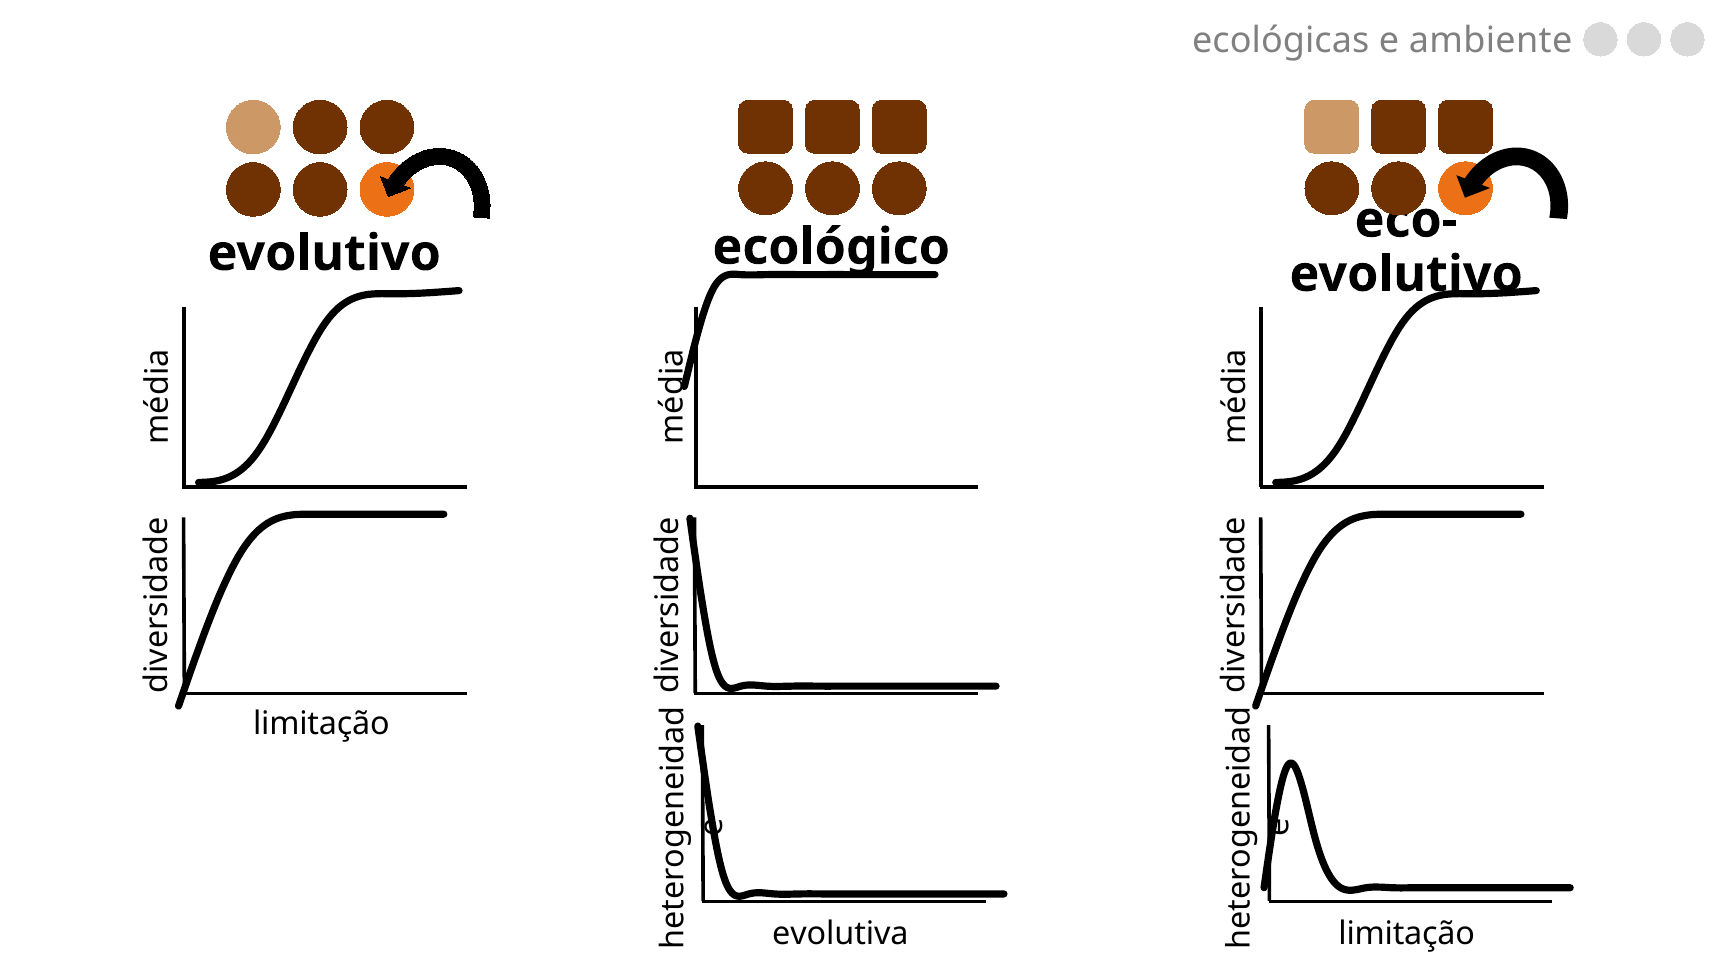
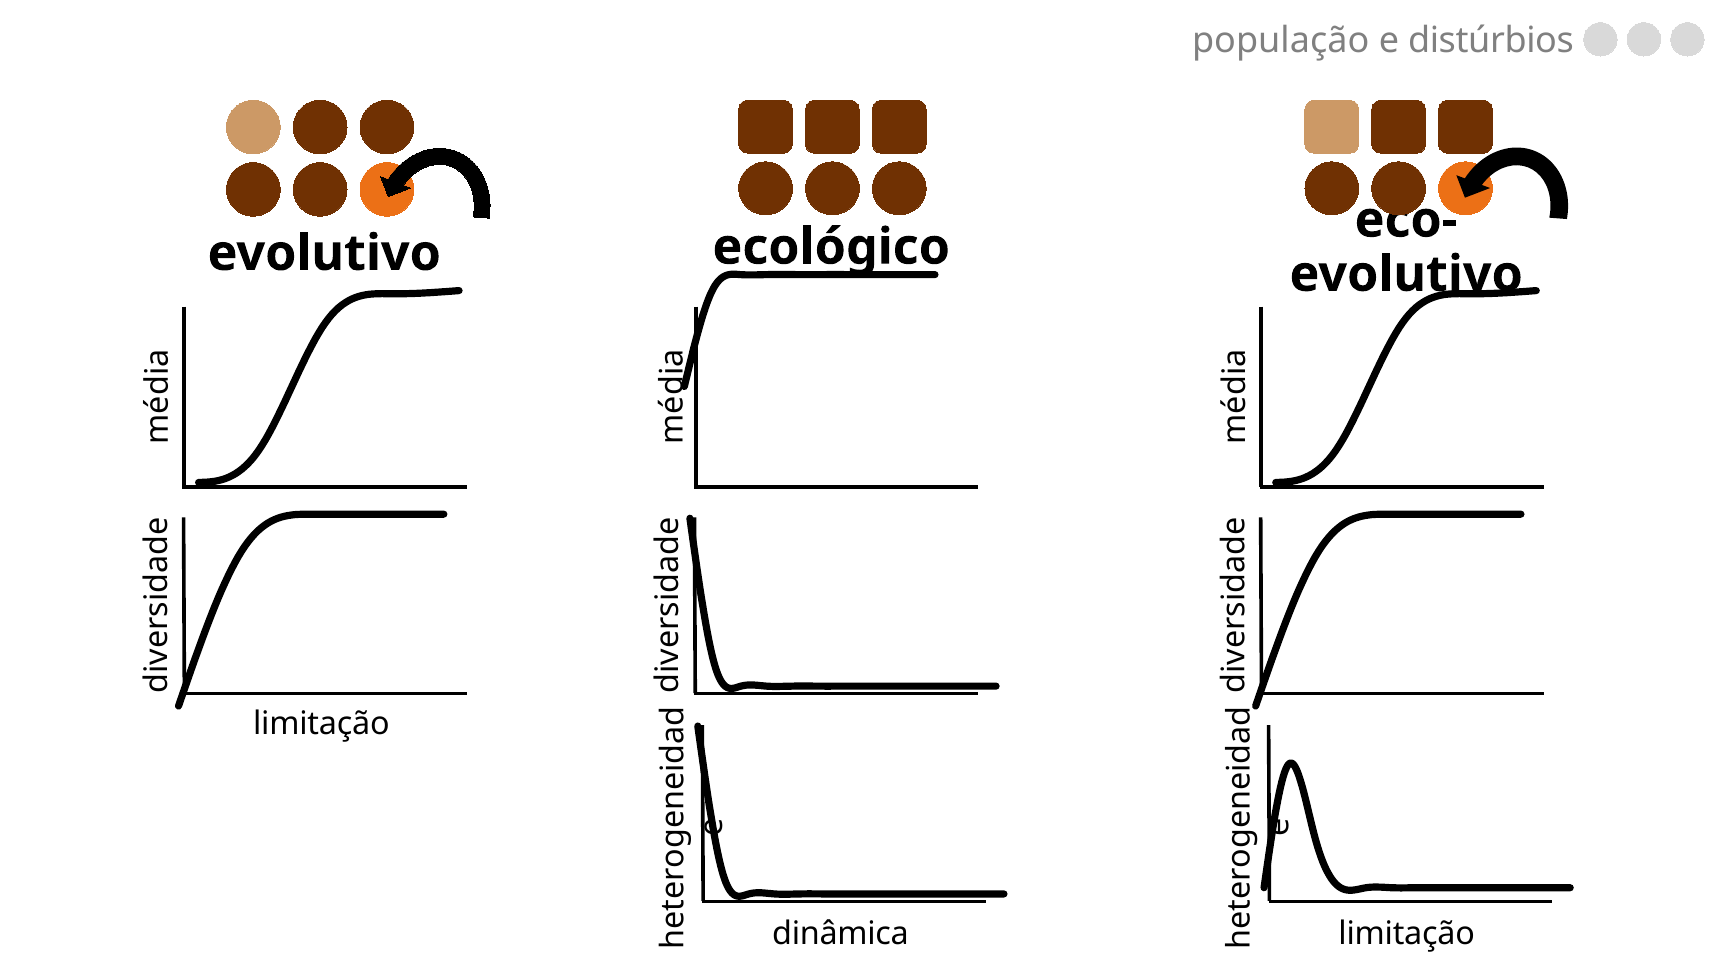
ecológicas: ecológicas -> população (1281, 40)
ambiente: ambiente -> distúrbios (1491, 40)
evolutiva: evolutiva -> dinâmica (840, 934)
